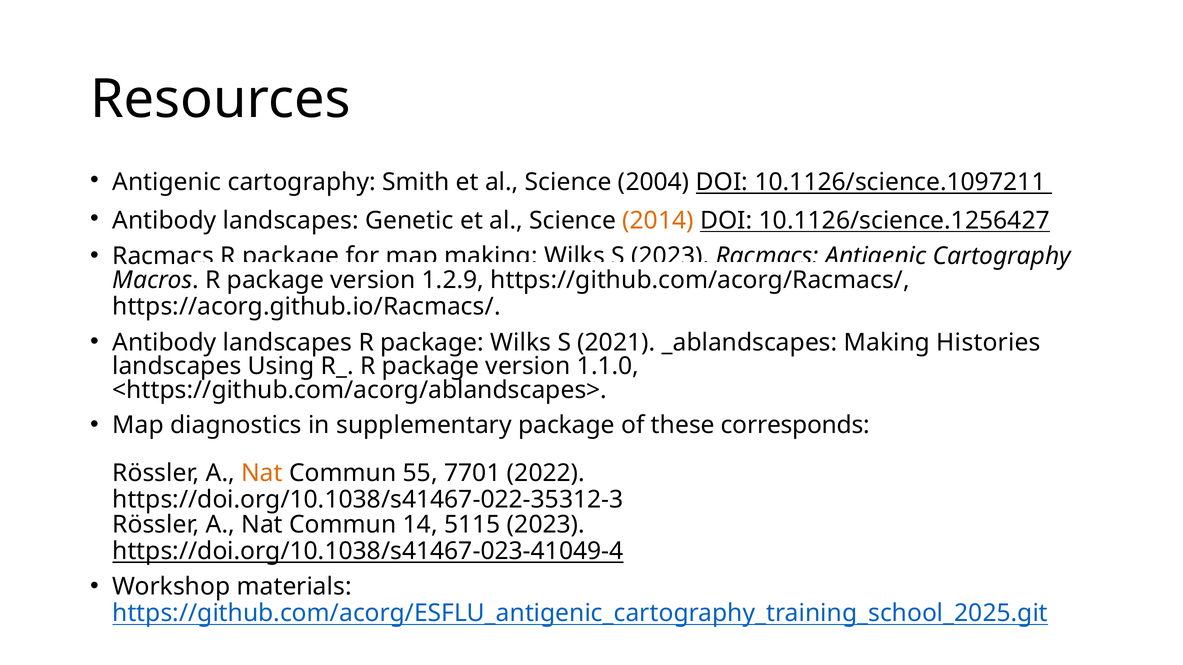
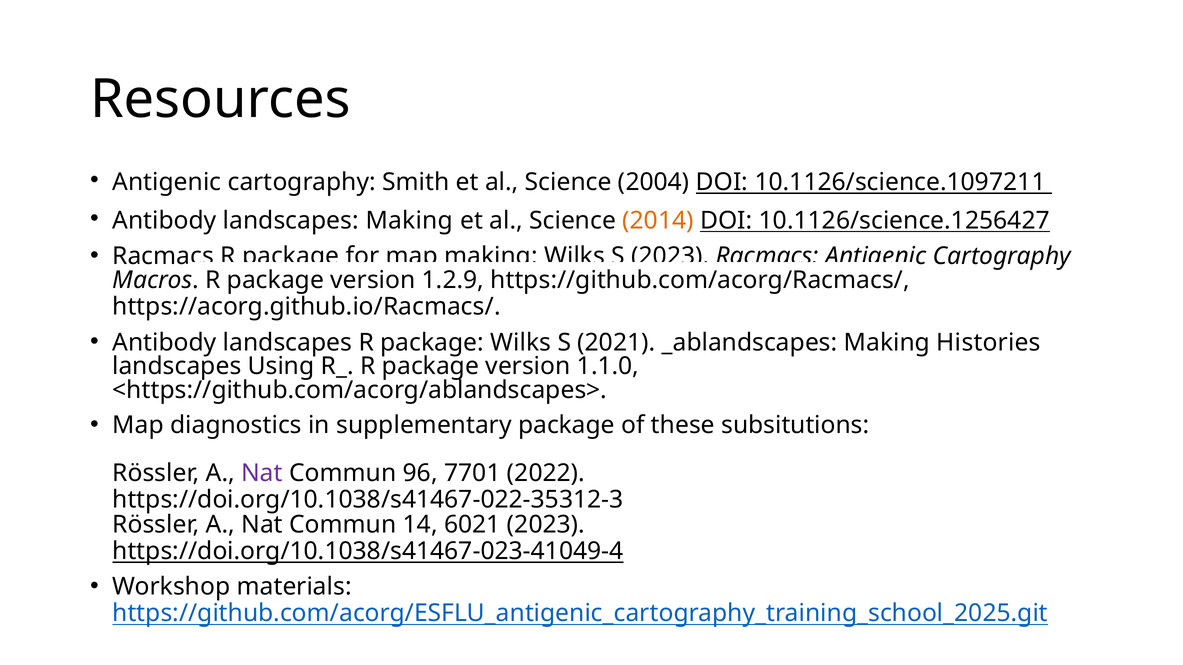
landscapes Genetic: Genetic -> Making (409, 221)
corresponds: corresponds -> subsitutions (795, 426)
Nat colour: orange -> purple (262, 473)
55: 55 -> 96 (420, 473)
5115: 5115 -> 6021 (472, 525)
